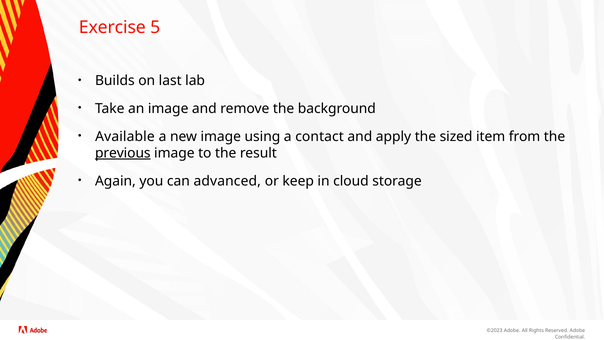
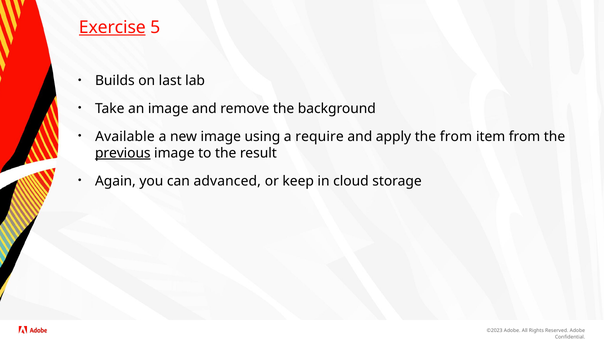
Exercise underline: none -> present (112, 27)
contact: contact -> require (320, 136)
the sized: sized -> from (456, 136)
